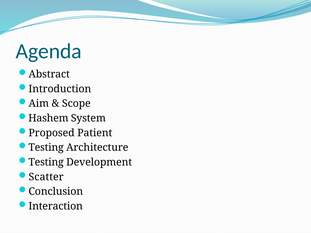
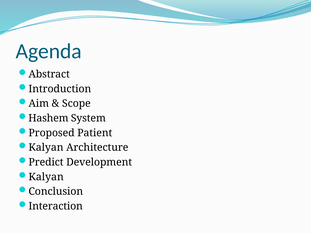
Testing: Testing -> Kalyan (46, 148)
Testing: Testing -> Predict (46, 162)
Scatter: Scatter -> Kalyan (46, 177)
